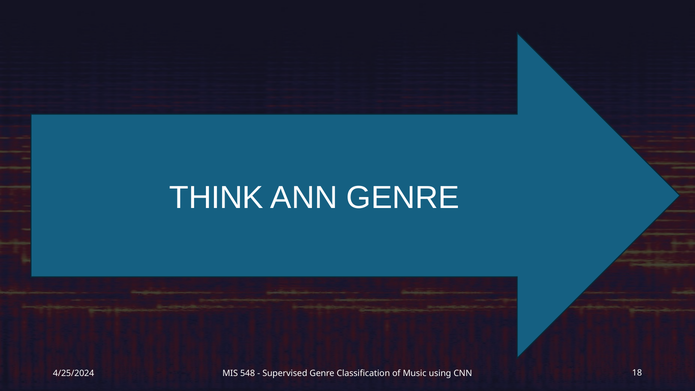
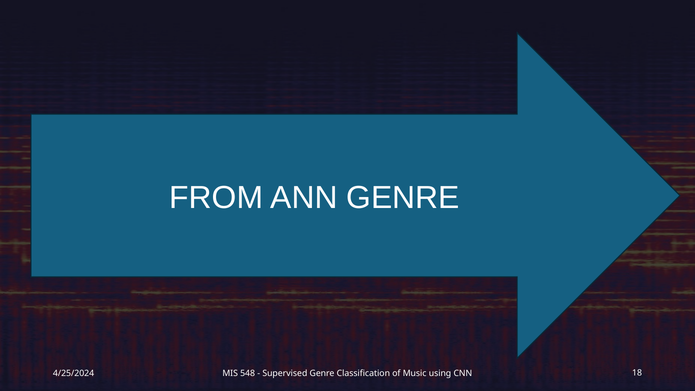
THINK: THINK -> FROM (216, 198)
